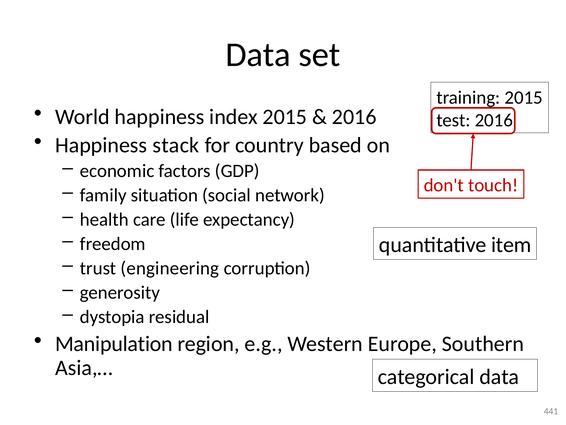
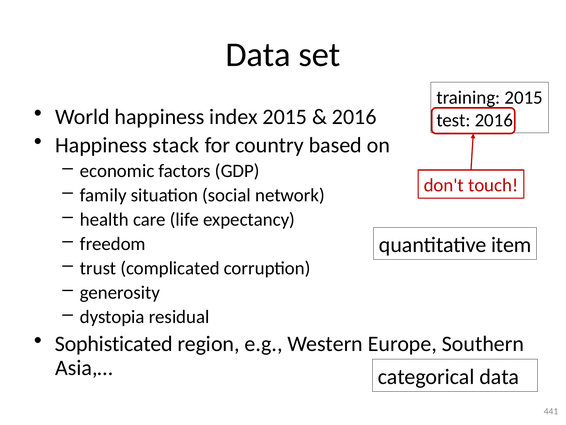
engineering: engineering -> complicated (170, 268)
Manipulation: Manipulation -> Sophisticated (114, 344)
